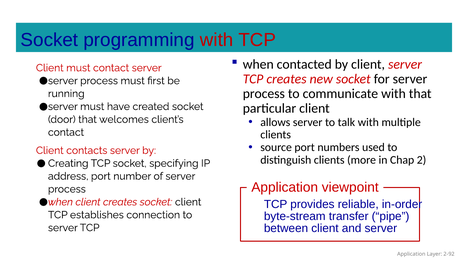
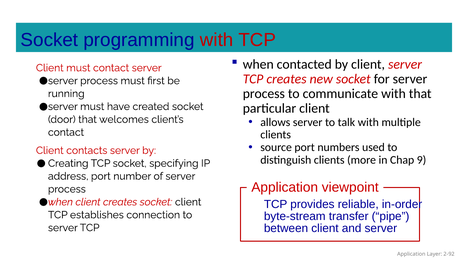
2: 2 -> 9 (422, 160)
